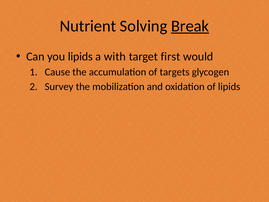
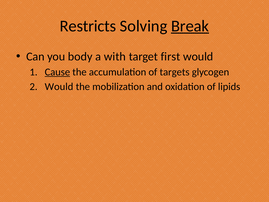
Nutrient: Nutrient -> Restricts (88, 26)
you lipids: lipids -> body (80, 56)
Cause underline: none -> present (57, 72)
Survey: Survey -> Would (59, 87)
